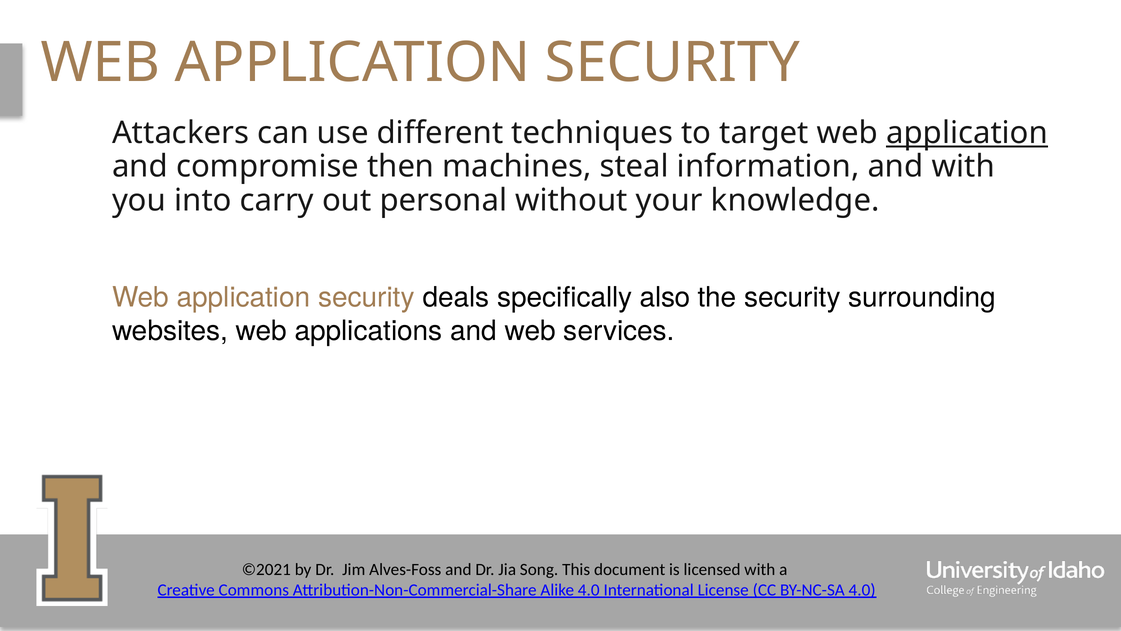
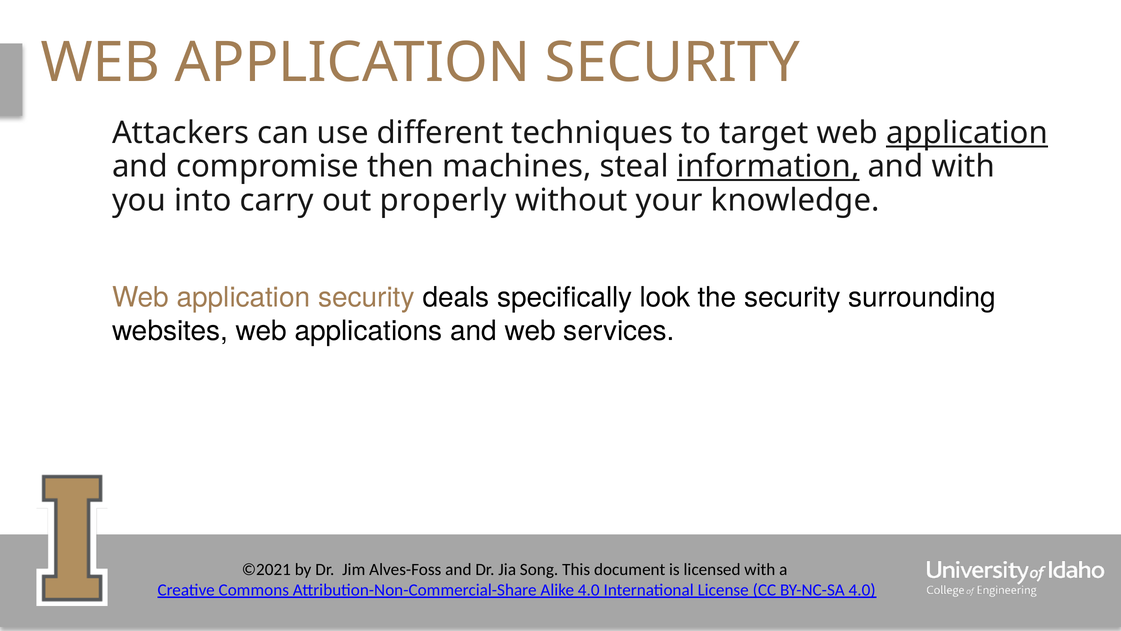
information underline: none -> present (768, 167)
personal: personal -> properly (443, 200)
also: also -> look (665, 297)
